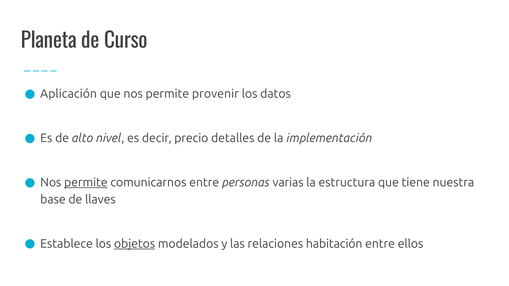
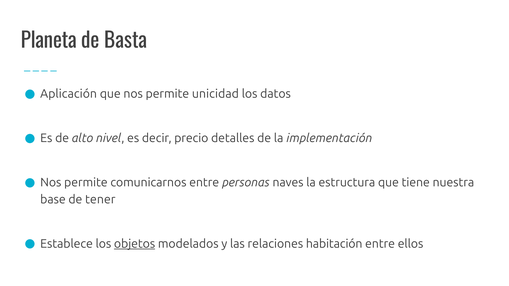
Curso: Curso -> Basta (126, 41)
provenir: provenir -> unicidad (215, 94)
permite underline: present -> none (86, 183)
varias: varias -> naves (288, 183)
llaves: llaves -> tener (100, 200)
